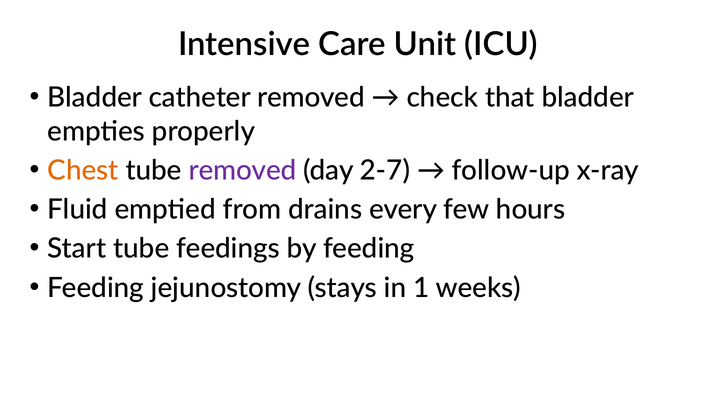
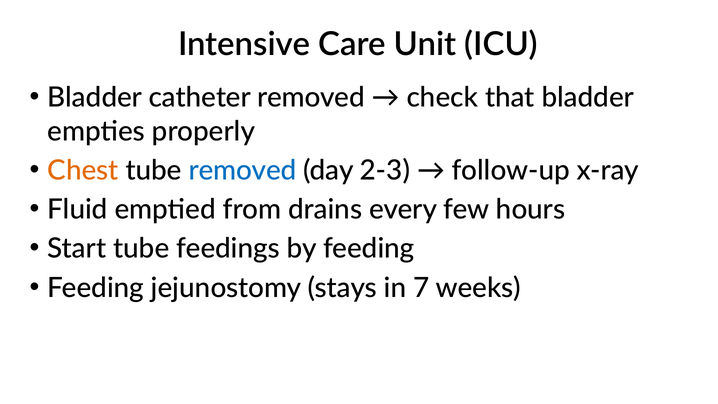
removed colour: purple -> blue (242, 170)
2-7: 2-7 -> 2-3 (385, 170)
1: 1 -> 7 (421, 288)
